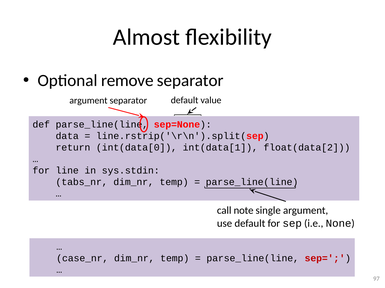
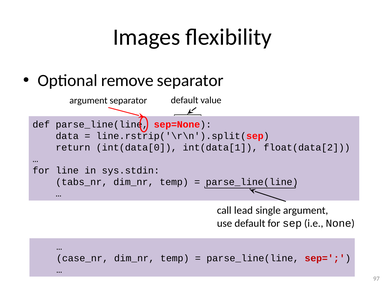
Almost: Almost -> Images (147, 37)
note: note -> lead (243, 211)
